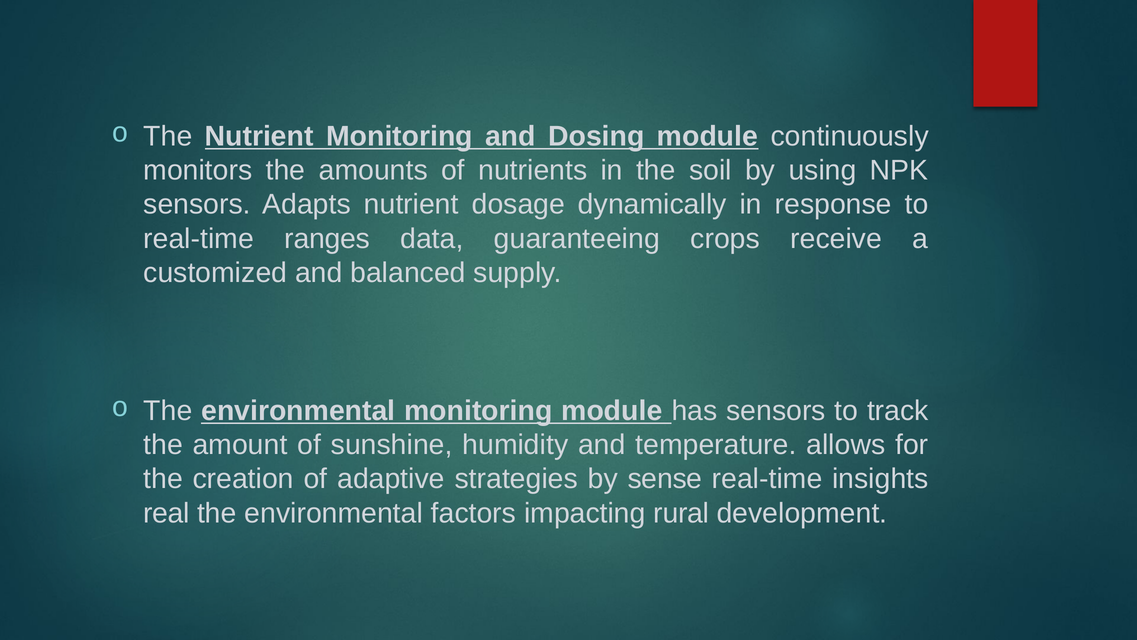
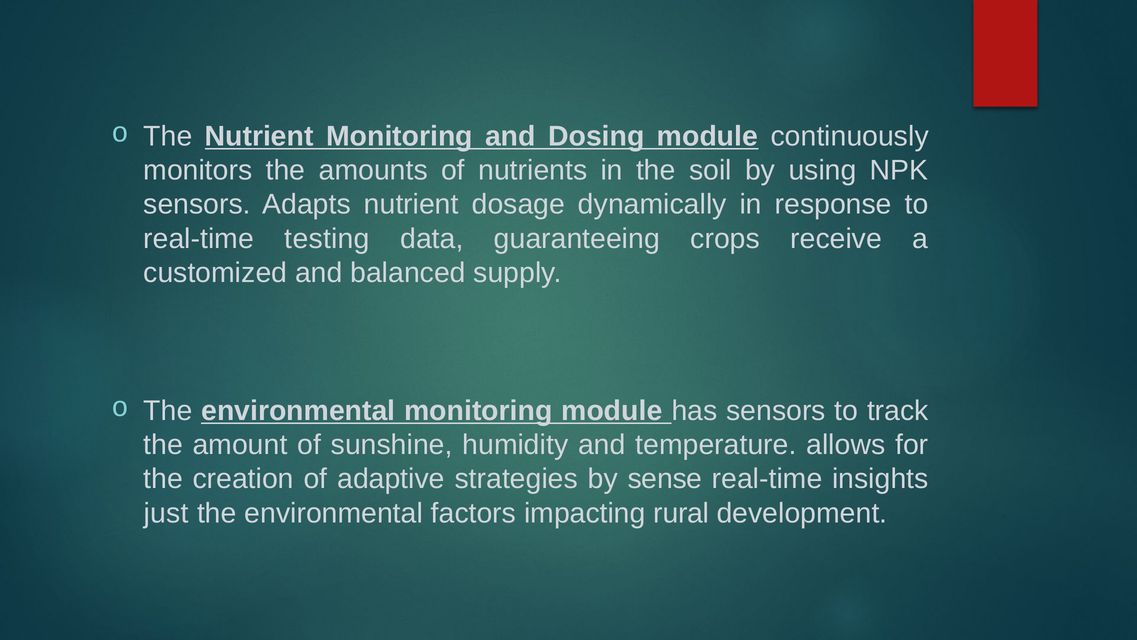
ranges: ranges -> testing (327, 239)
real: real -> just (166, 513)
